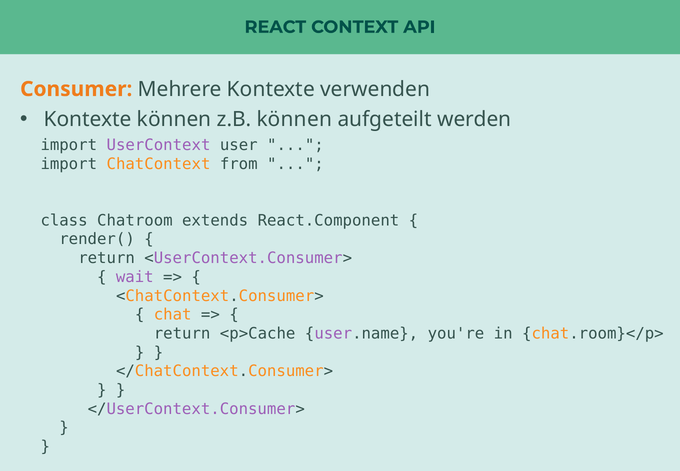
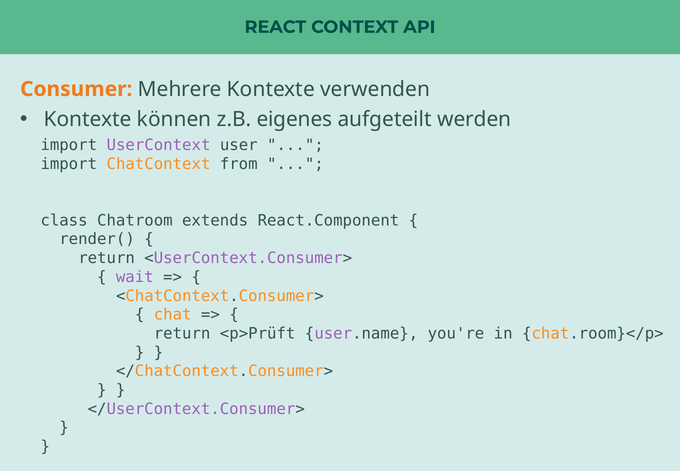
z.B können: können -> eigenes (294, 119)
<p>Cache: <p>Cache -> <p>Prüft (258, 333)
